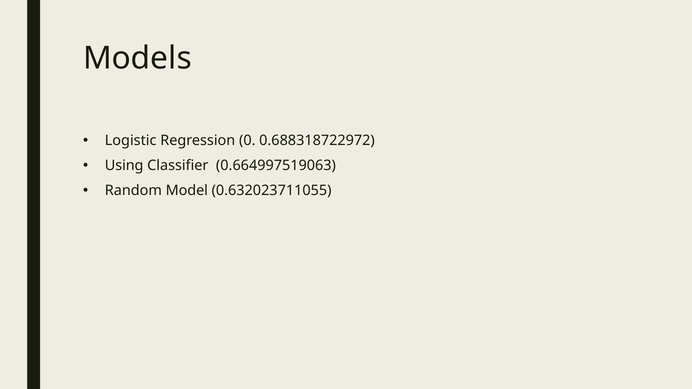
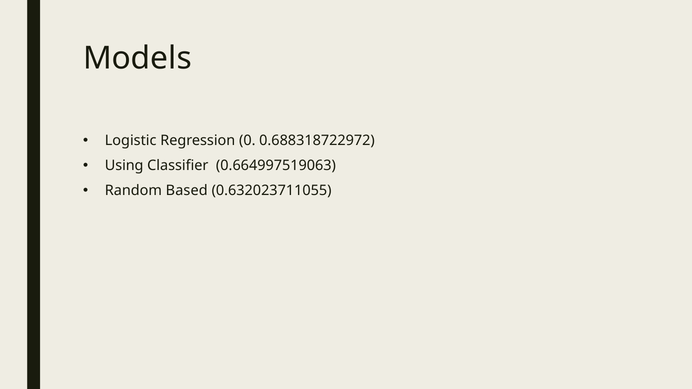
Model: Model -> Based (187, 190)
